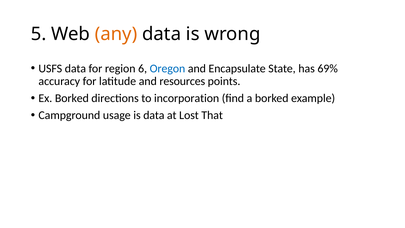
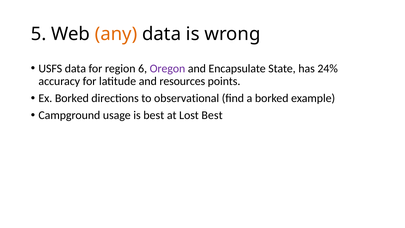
Oregon colour: blue -> purple (167, 68)
69%: 69% -> 24% (328, 68)
incorporation: incorporation -> observational (187, 98)
is data: data -> best (154, 115)
Lost That: That -> Best (212, 115)
